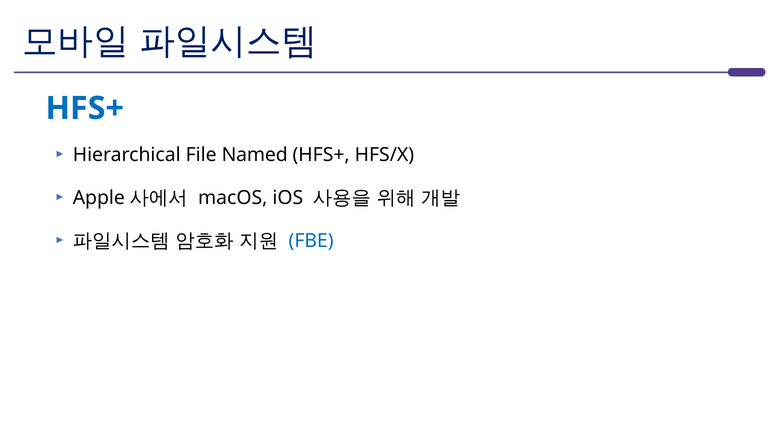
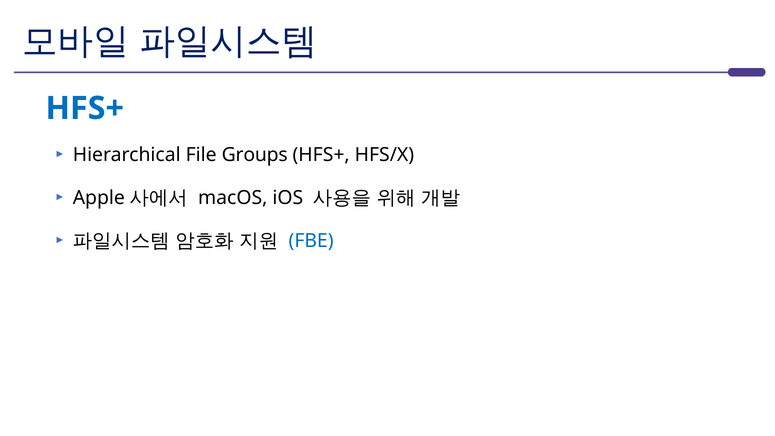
Named: Named -> Groups (255, 155)
